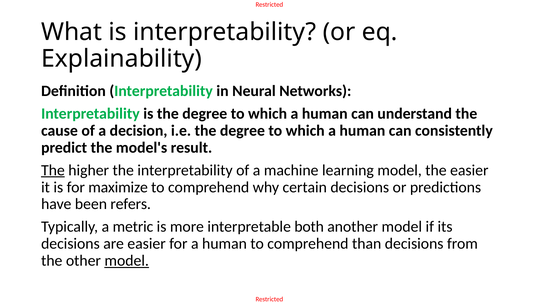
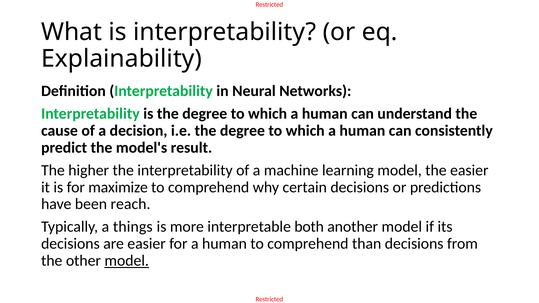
The underline: present -> none (53, 170)
refers: refers -> reach (131, 204)
metric: metric -> things (133, 227)
